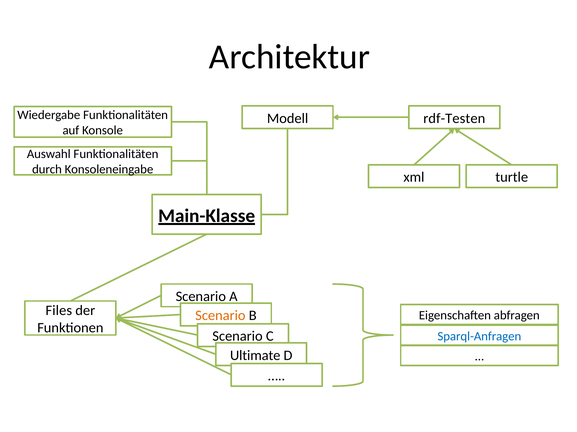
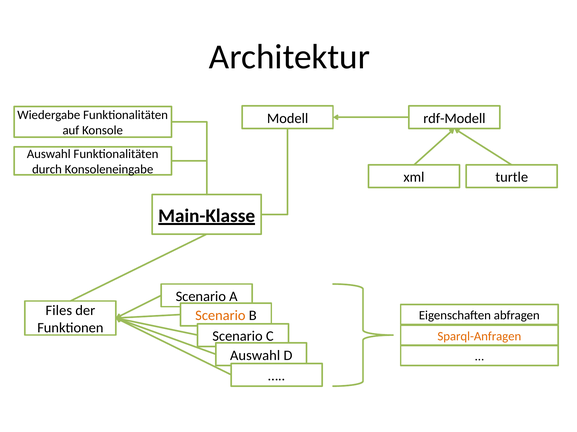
rdf-Testen: rdf-Testen -> rdf-Modell (454, 118)
Sparql-Anfragen colour: blue -> orange (479, 337)
Ultimate: Ultimate -> Auswahl (255, 356)
